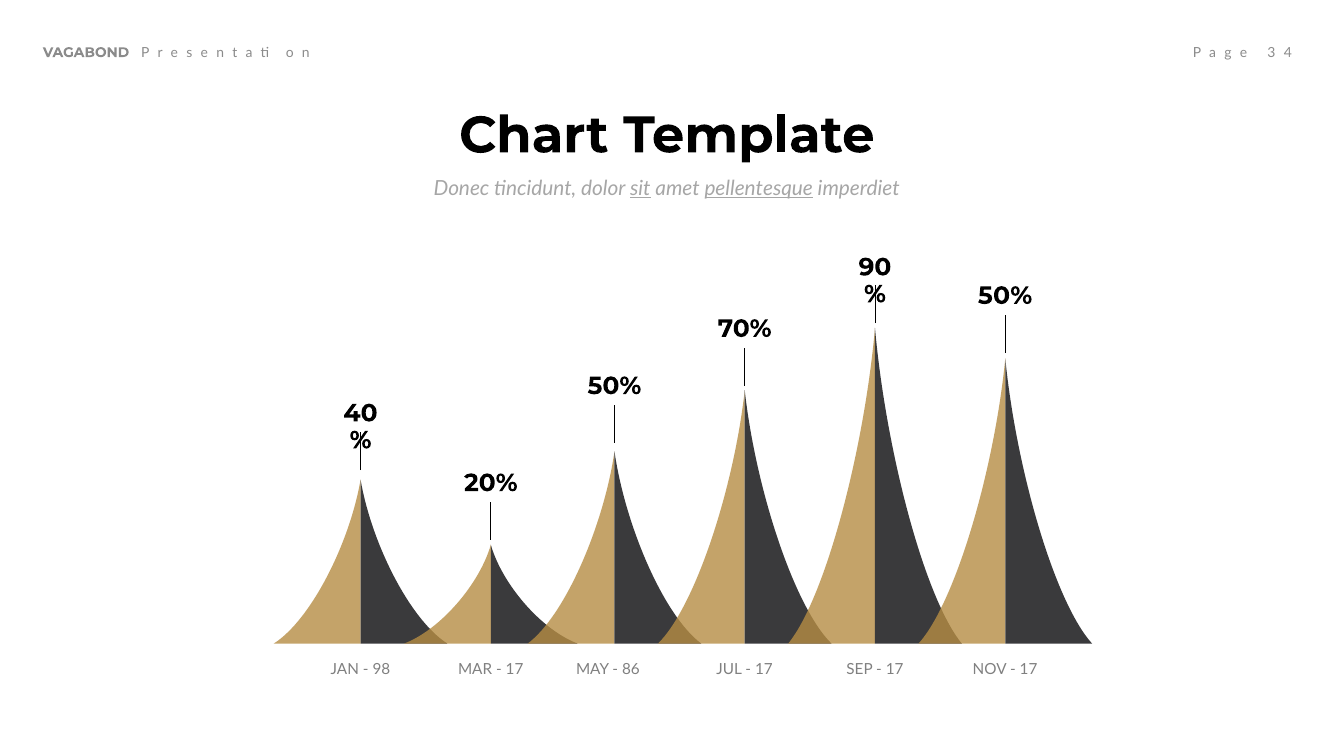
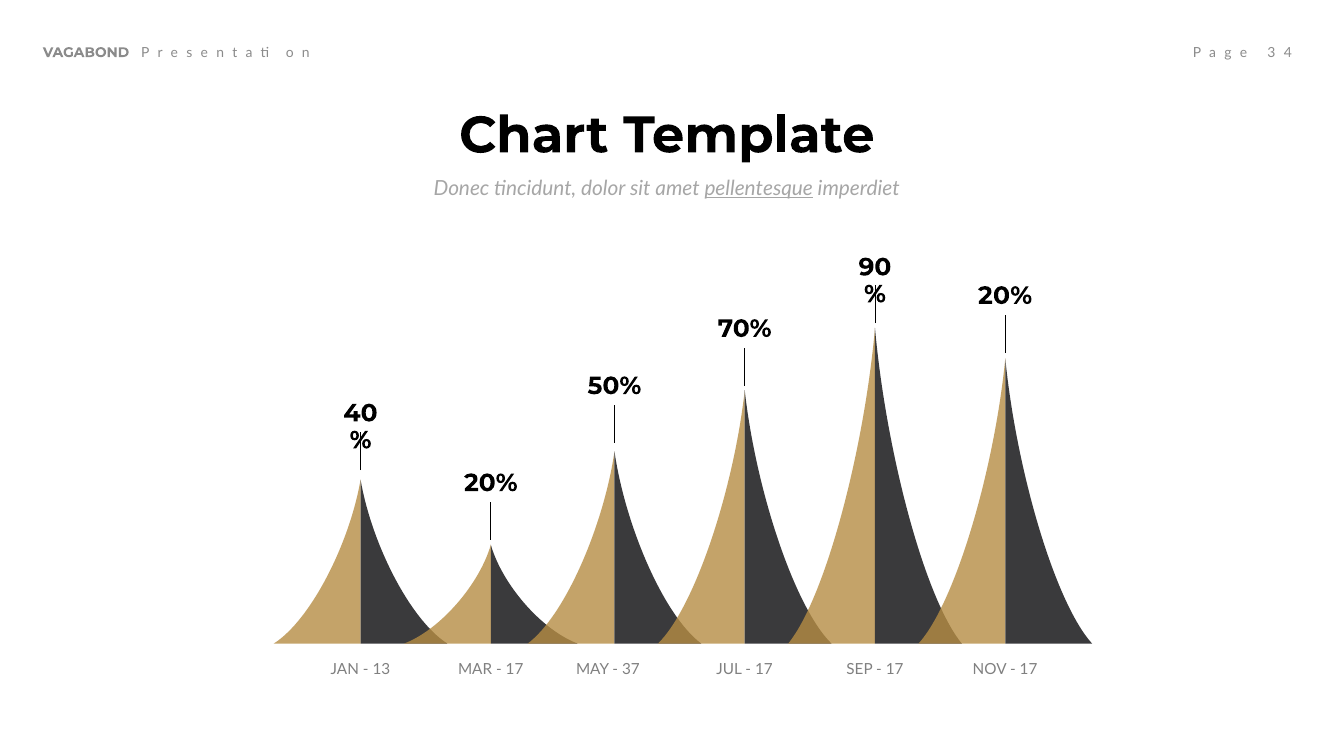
sit underline: present -> none (640, 189)
50%: 50% -> 20% (1005, 296)
98: 98 -> 13 (381, 670)
86: 86 -> 37 (631, 670)
